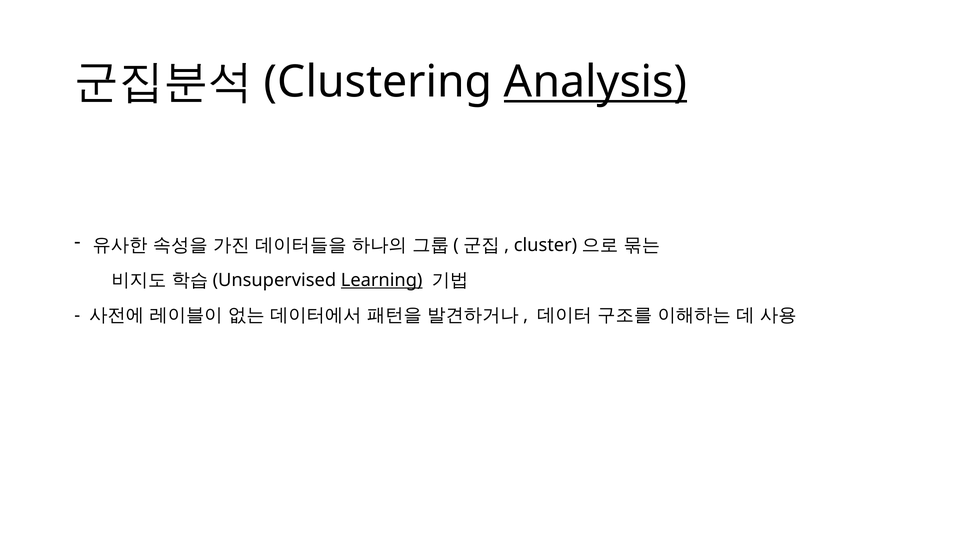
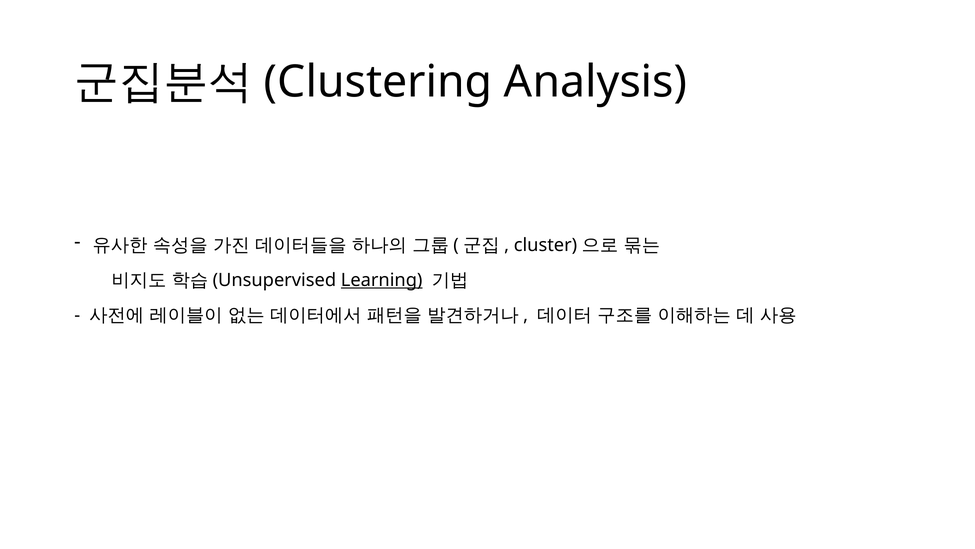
Analysis underline: present -> none (596, 82)
